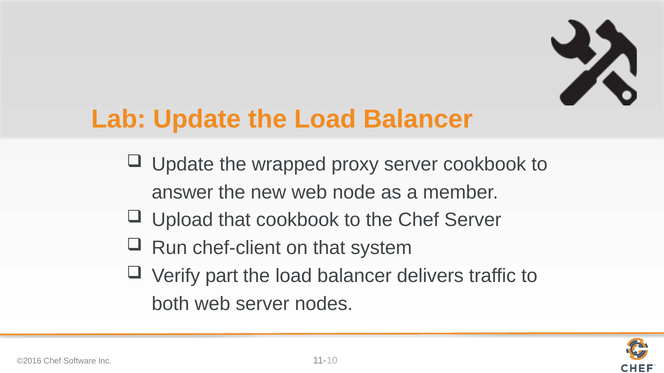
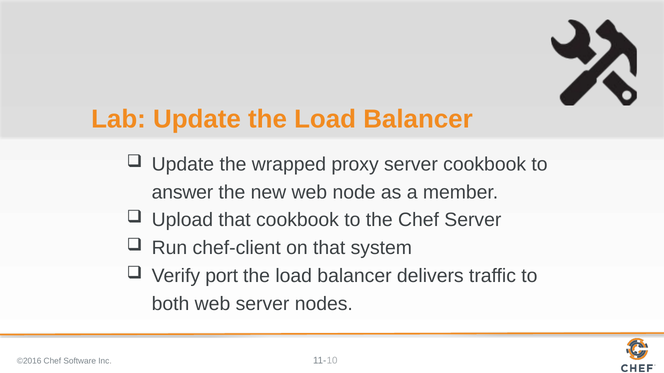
part: part -> port (222, 276)
